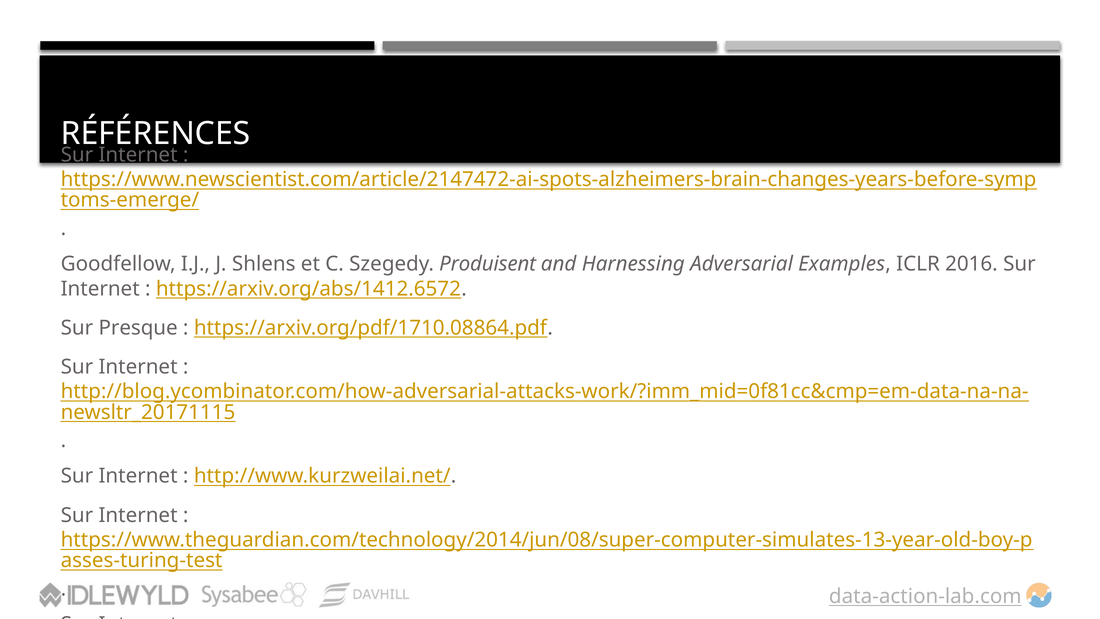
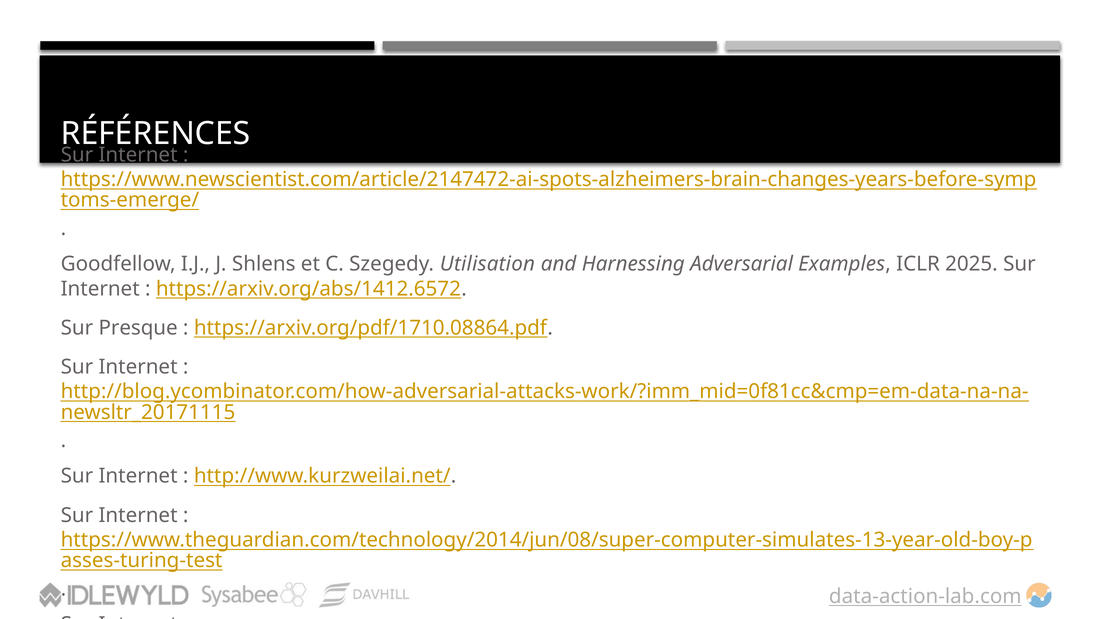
Produisent: Produisent -> Utilisation (487, 264)
2016: 2016 -> 2025 (971, 264)
